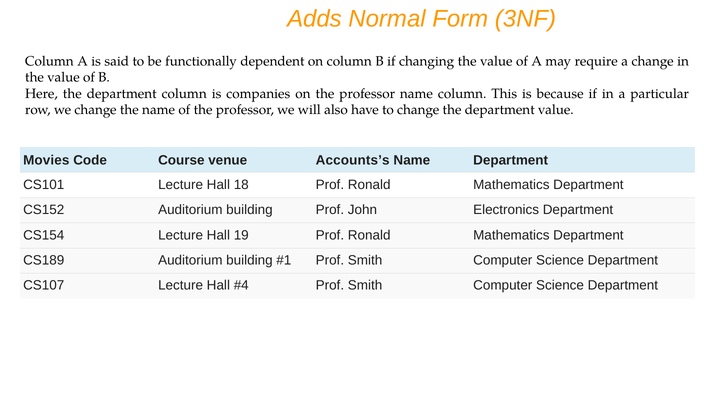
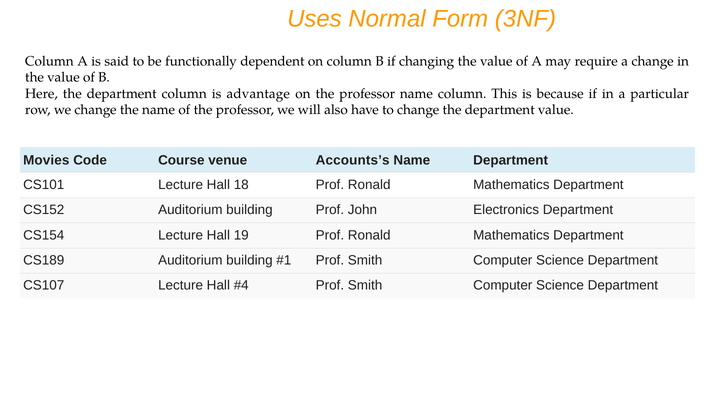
Adds: Adds -> Uses (314, 19)
companies: companies -> advantage (258, 93)
